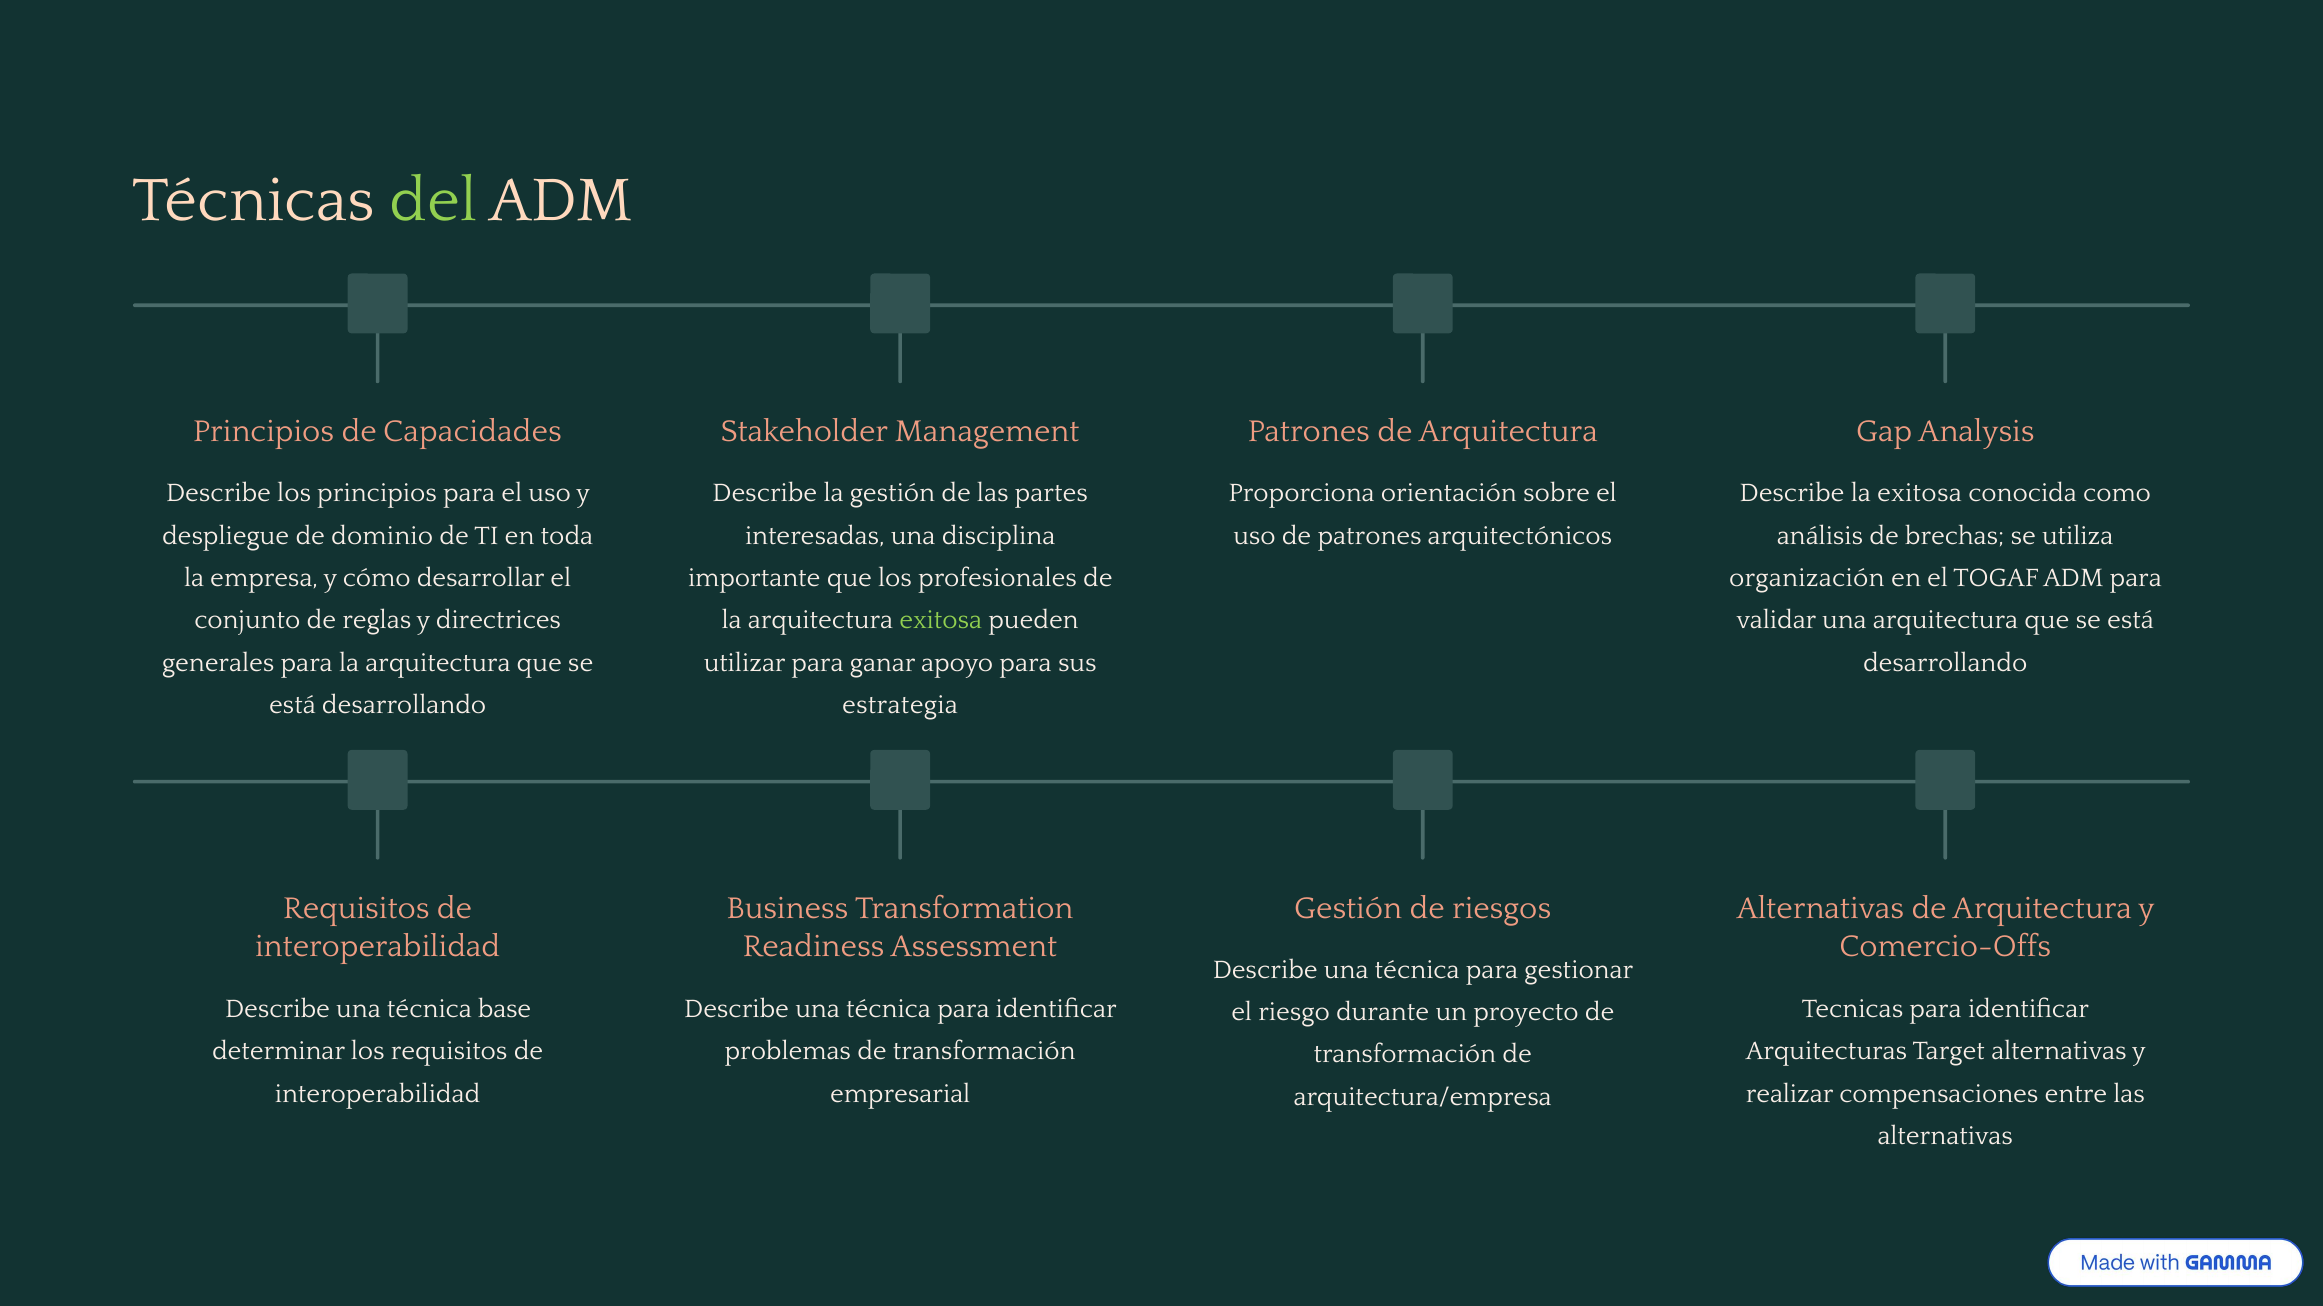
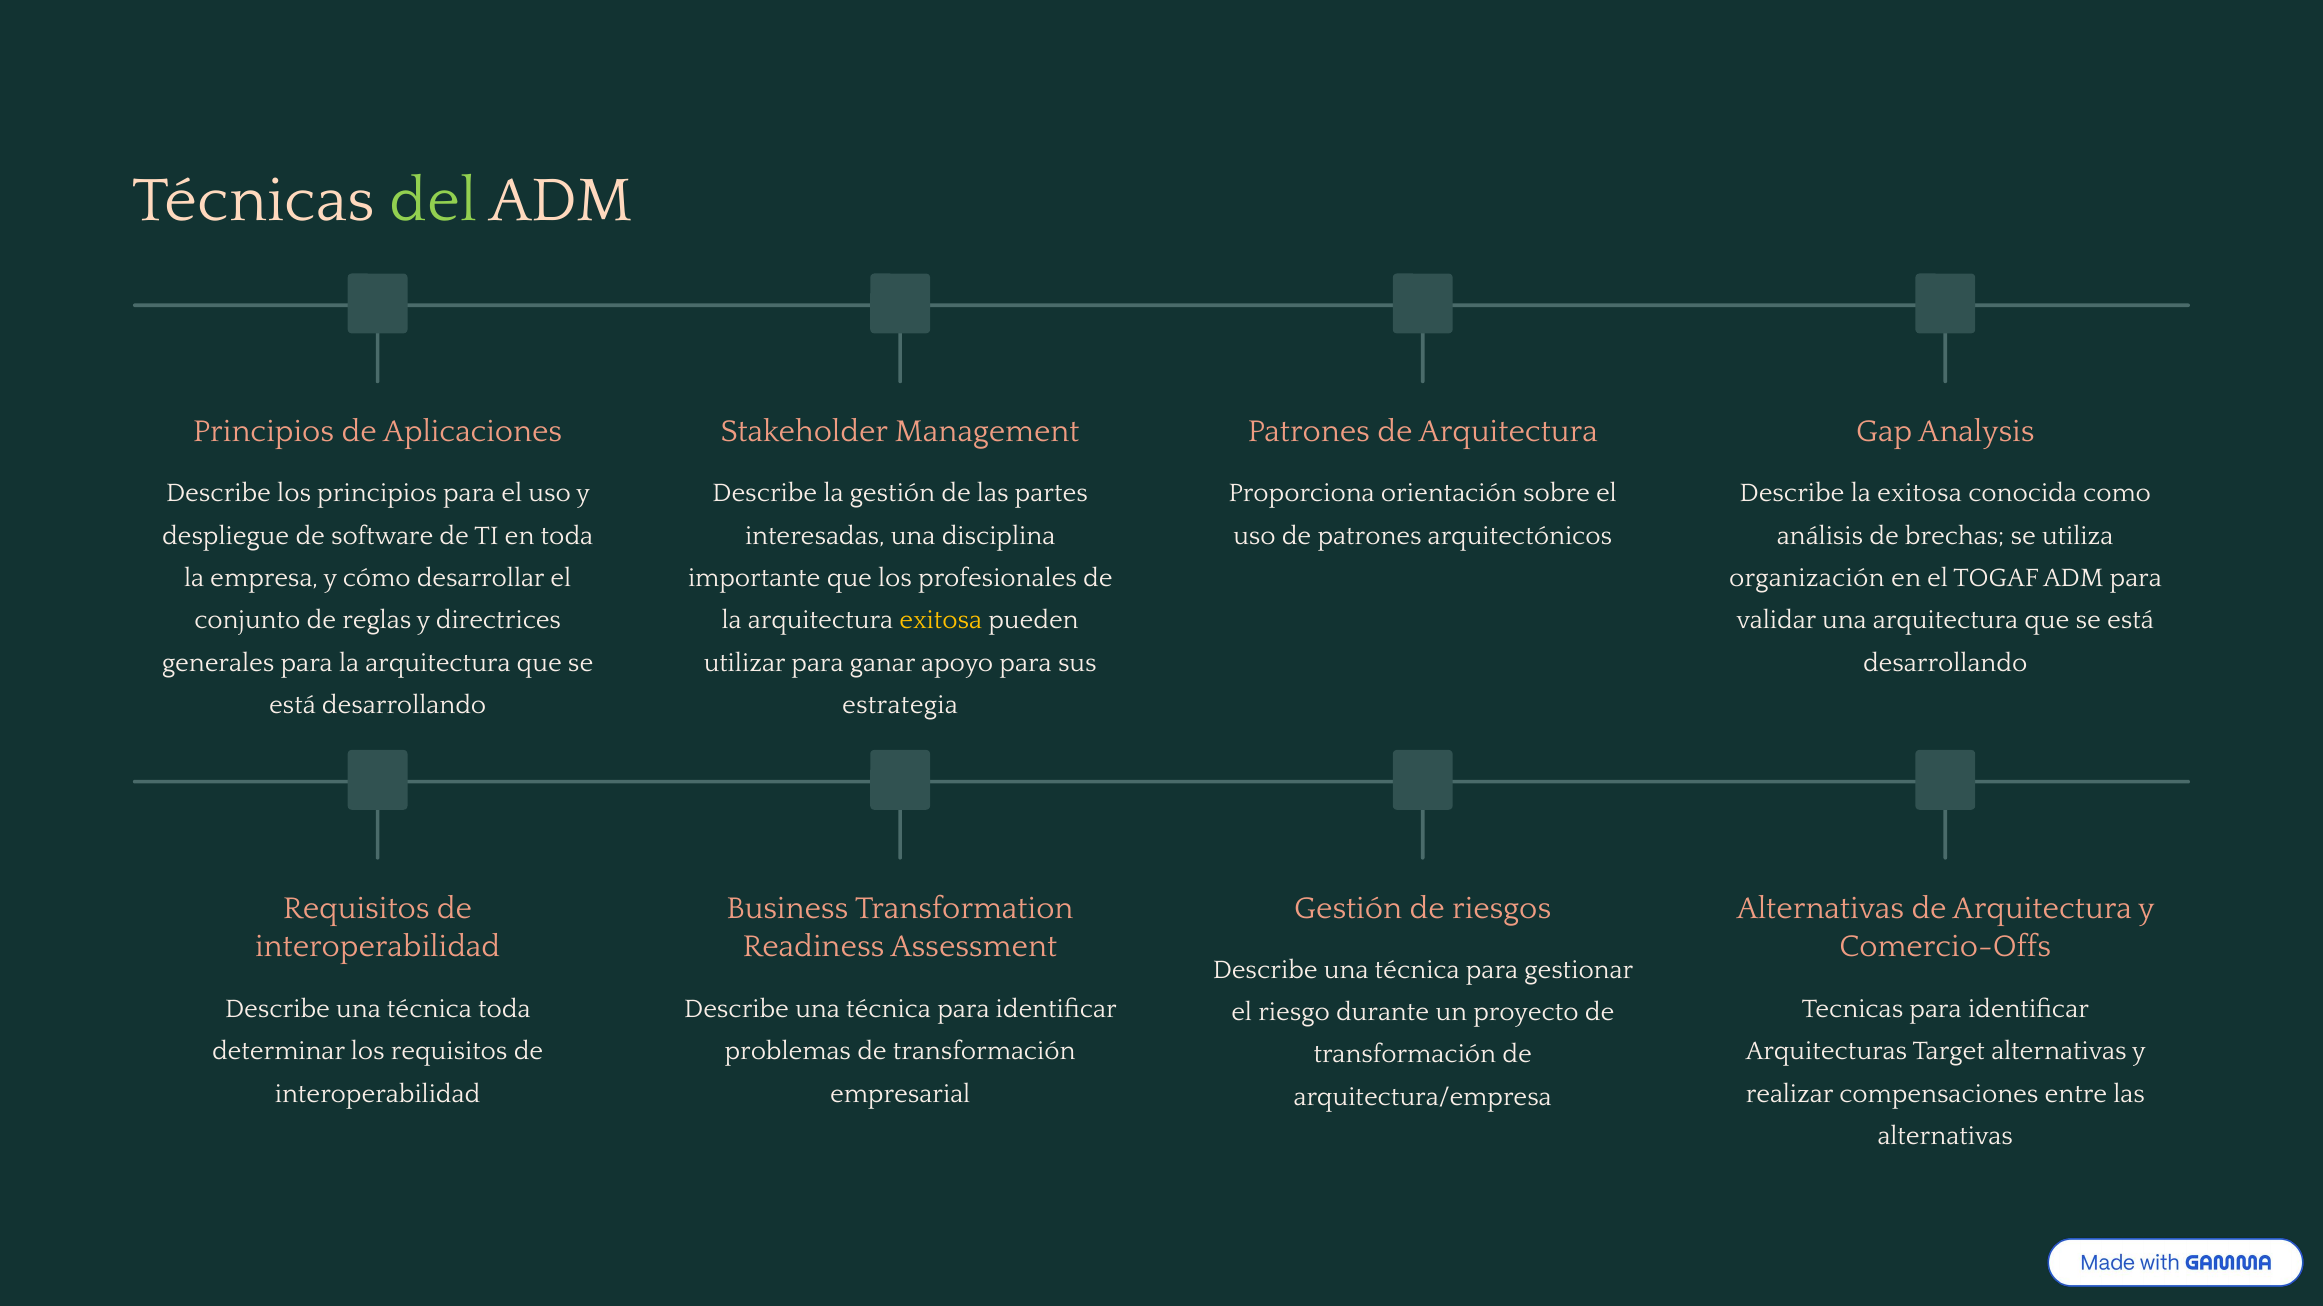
Capacidades: Capacidades -> Aplicaciones (473, 432)
dominio: dominio -> software (382, 536)
exitosa colour: light green -> yellow (941, 621)
técnica base: base -> toda (504, 1009)
